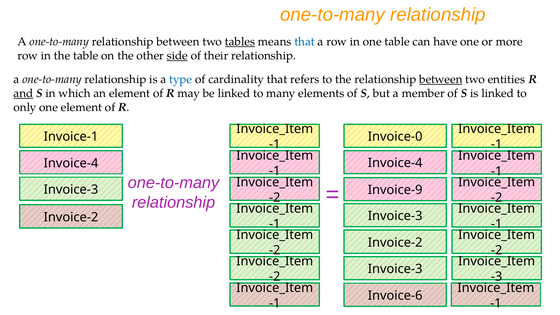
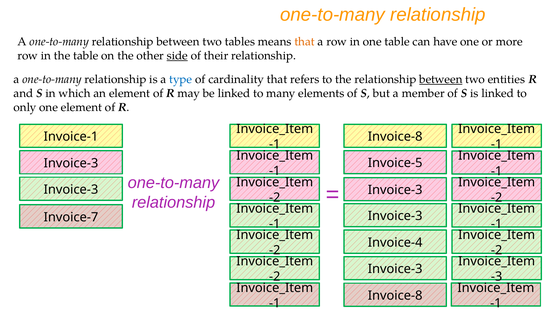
tables underline: present -> none (240, 42)
that colour: blue -> orange (305, 42)
and underline: present -> none (23, 93)
Invoice-0: Invoice-0 -> Invoice-8 (395, 137)
Invoice-4: Invoice-4 -> Invoice-5 (395, 163)
Invoice-4: Invoice-4 -> Invoice-3 (71, 163)
Invoice-9: Invoice-9 -> Invoice-3 (395, 190)
Invoice-2: Invoice-2 -> Invoice-7 (71, 217)
Invoice-2: Invoice-2 -> Invoice-4 (395, 243)
Invoice-6: Invoice-6 -> Invoice-8 (395, 296)
